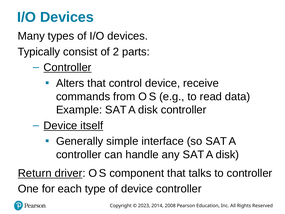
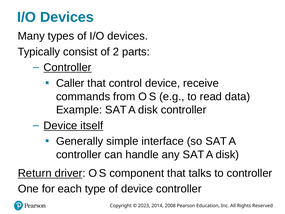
Alters: Alters -> Caller (70, 83)
